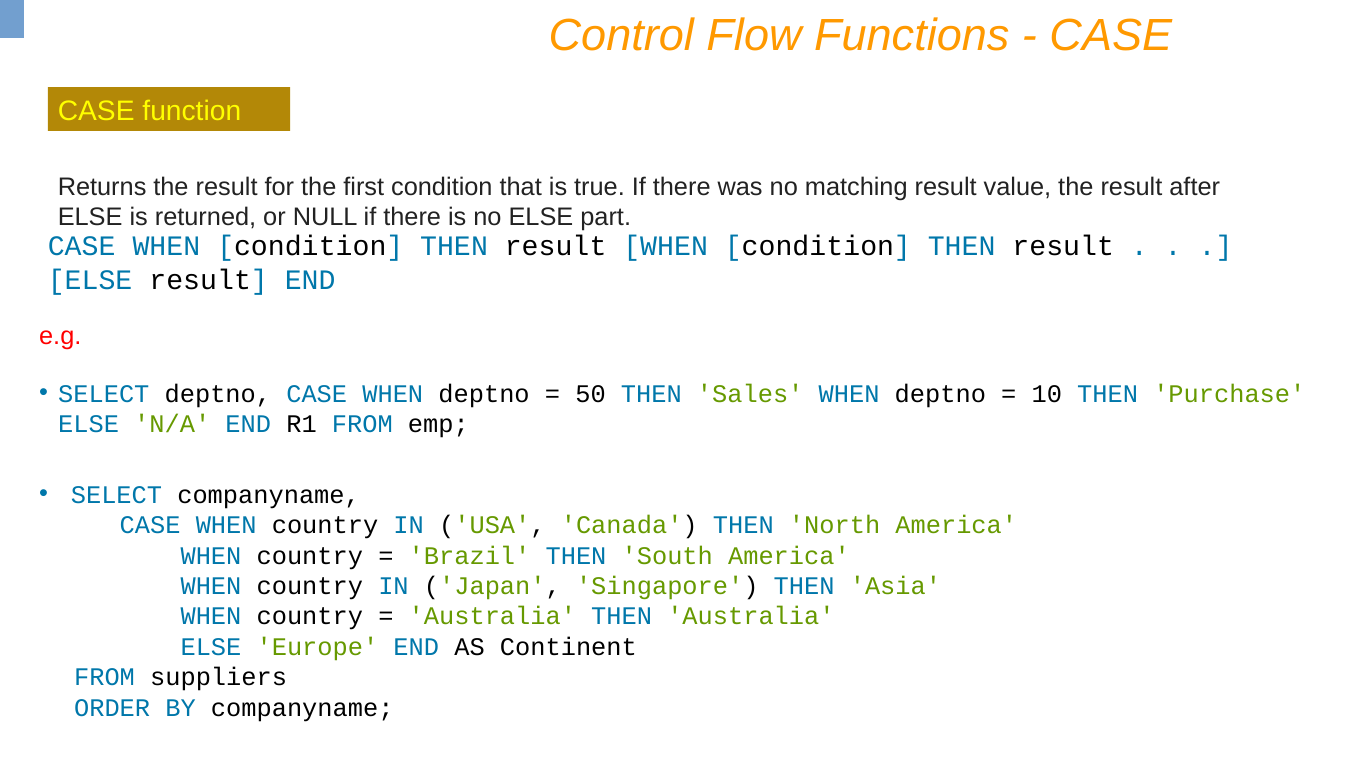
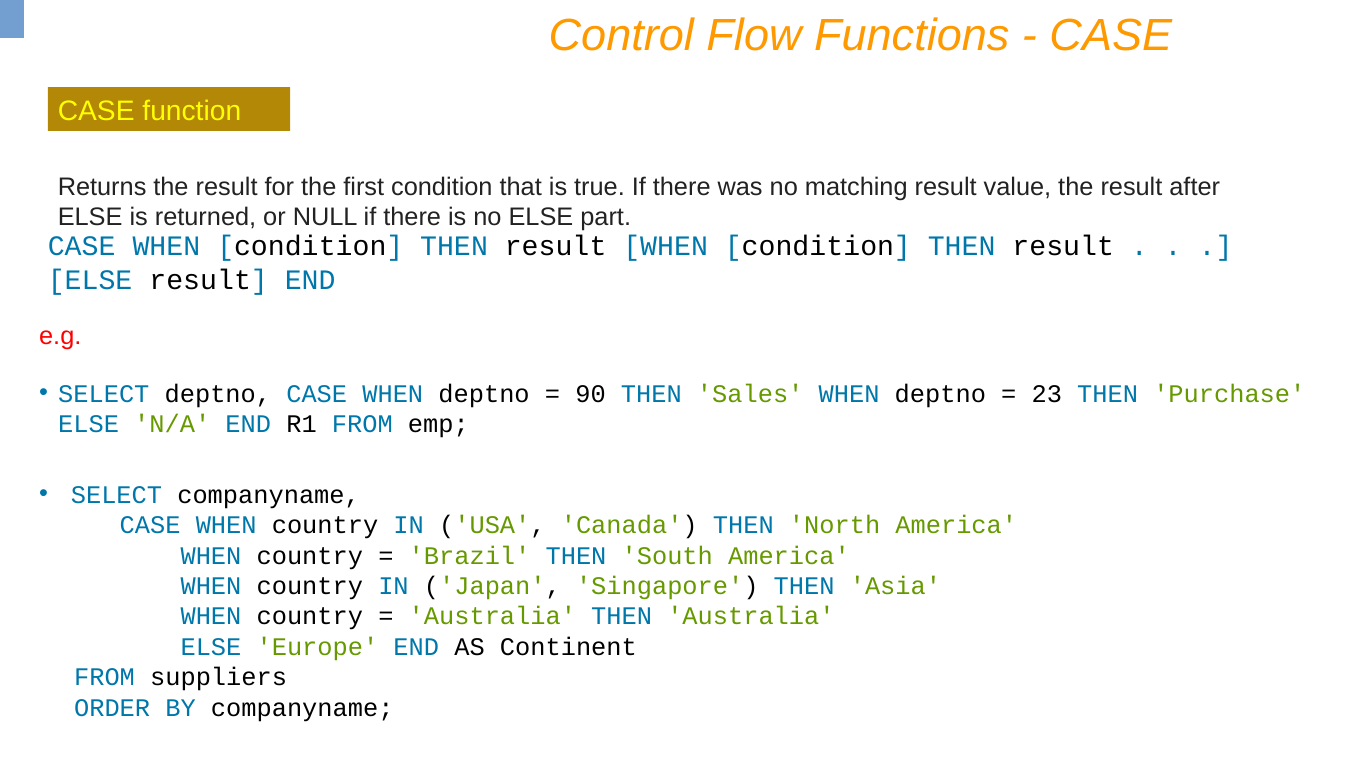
50: 50 -> 90 (591, 394)
10: 10 -> 23 (1047, 394)
